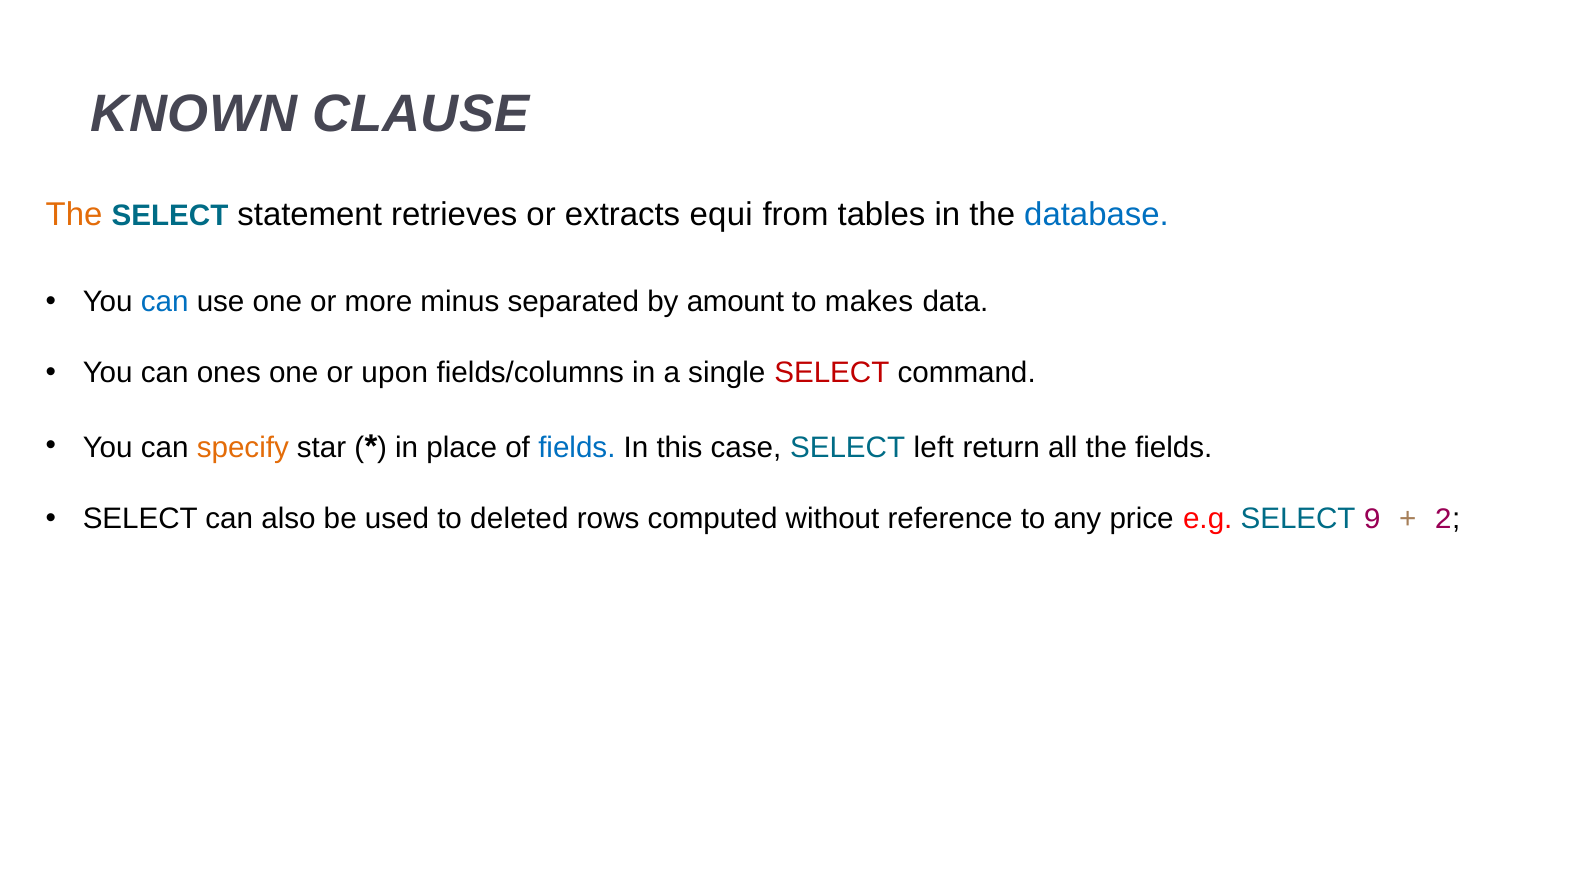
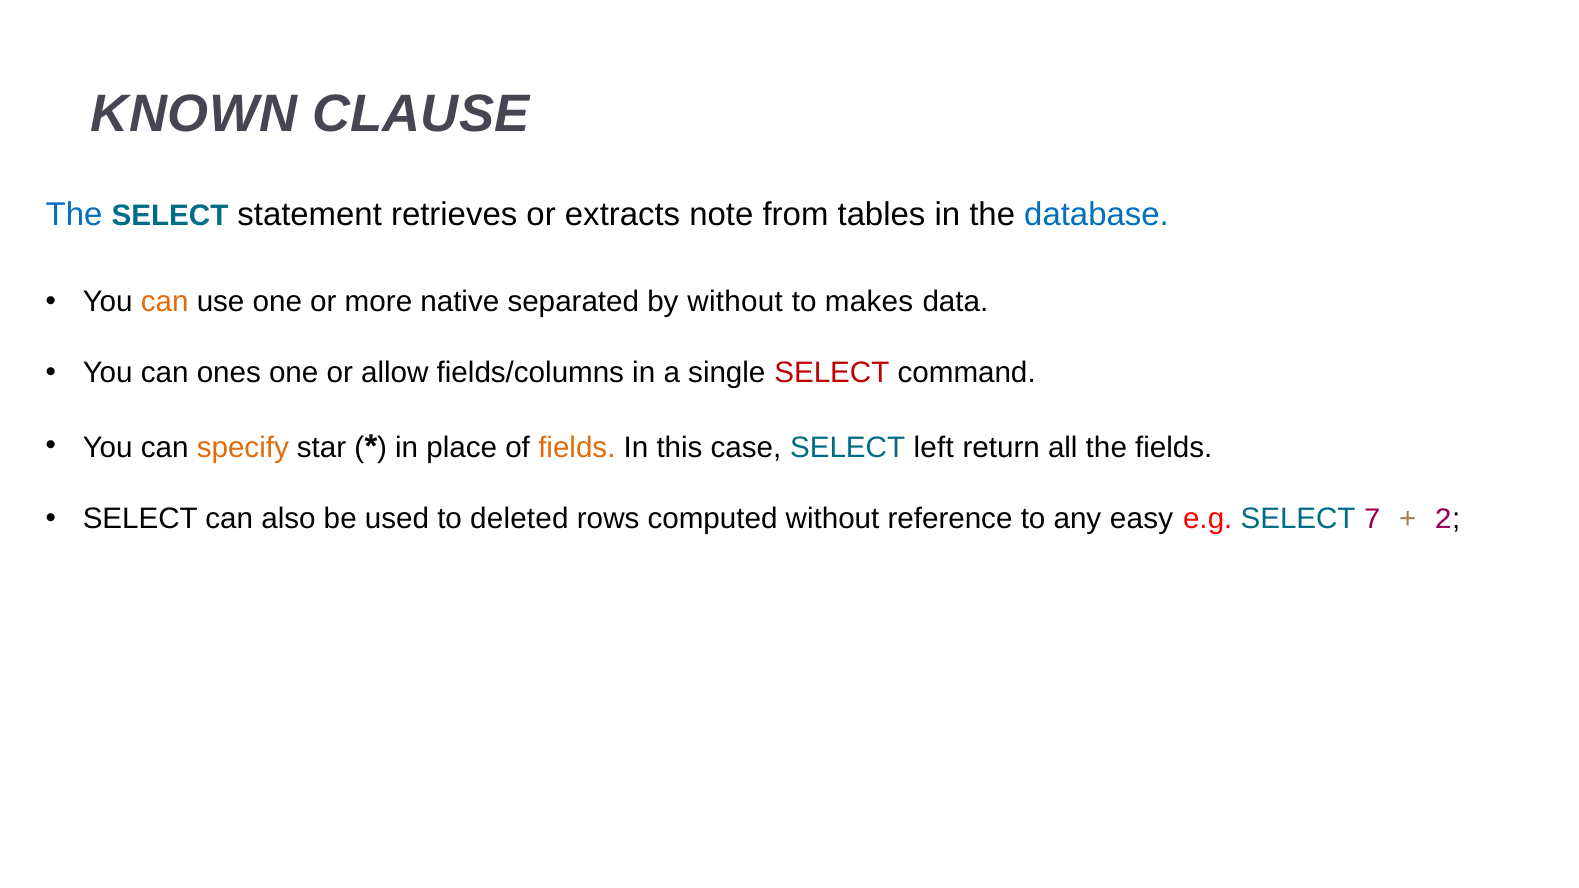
The colour: orange -> blue (74, 214)
equi: equi -> note (721, 214)
can colour: blue -> orange (165, 302)
minus: minus -> native (460, 302)
by amount: amount -> without (735, 302)
upon: upon -> allow (395, 373)
fields colour: blue -> orange (577, 447)
price: price -> easy (1141, 519)
9: 9 -> 7 (1372, 519)
